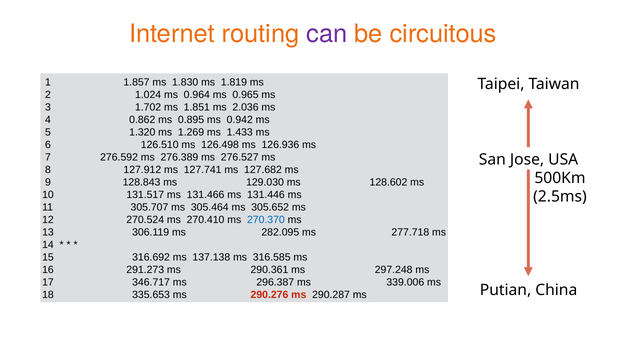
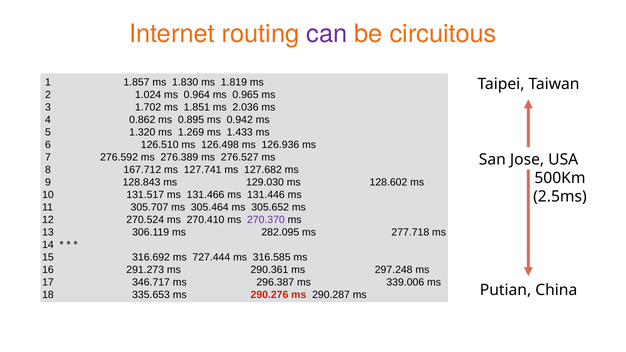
127.912: 127.912 -> 167.712 (142, 170)
270.370 colour: blue -> purple (266, 220)
137.138: 137.138 -> 727.444 (211, 257)
